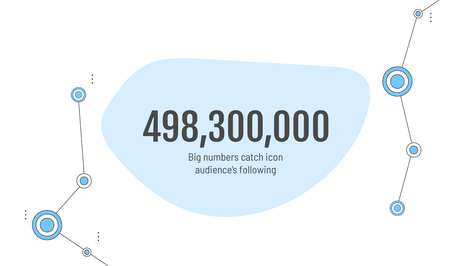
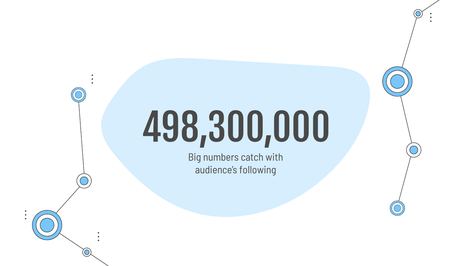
icon: icon -> with (274, 157)
